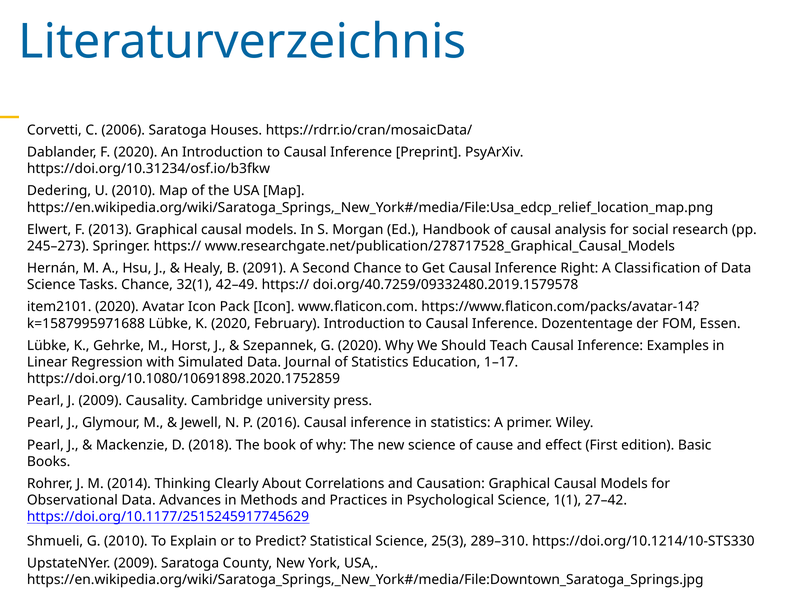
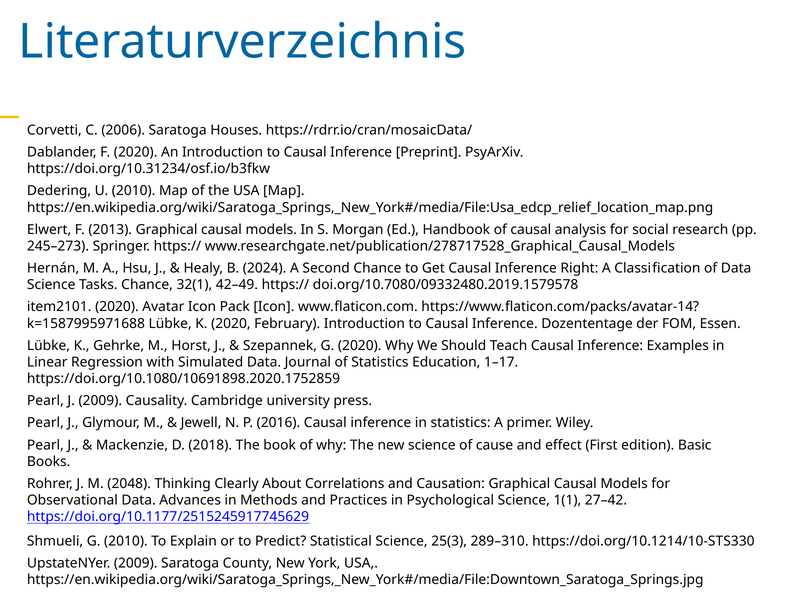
2091: 2091 -> 2024 (265, 268)
doi.org/40.7259/09332480.2019.1579578: doi.org/40.7259/09332480.2019.1579578 -> doi.org/10.7080/09332480.2019.1579578 (446, 285)
2014: 2014 -> 2048 (129, 483)
